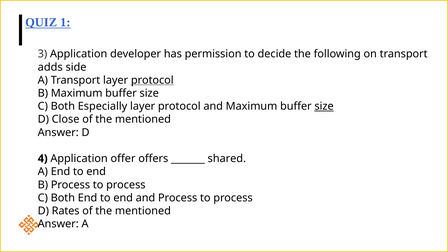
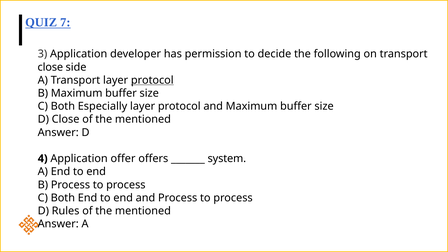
1: 1 -> 7 (65, 22)
adds: adds -> close (50, 67)
size underline: present -> none (324, 106)
shared: shared -> system (227, 159)
Rates: Rates -> Rules (66, 211)
